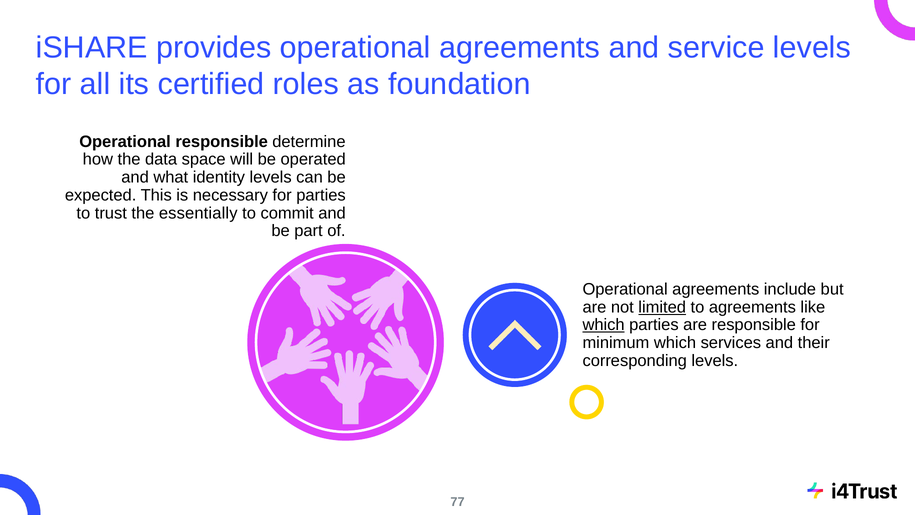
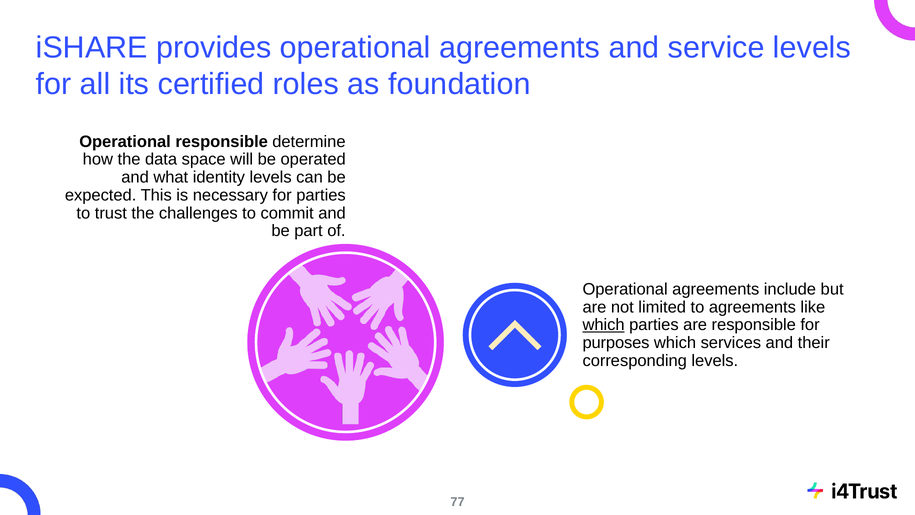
essentially: essentially -> challenges (198, 213)
limited underline: present -> none (662, 307)
minimum: minimum -> purposes (616, 343)
